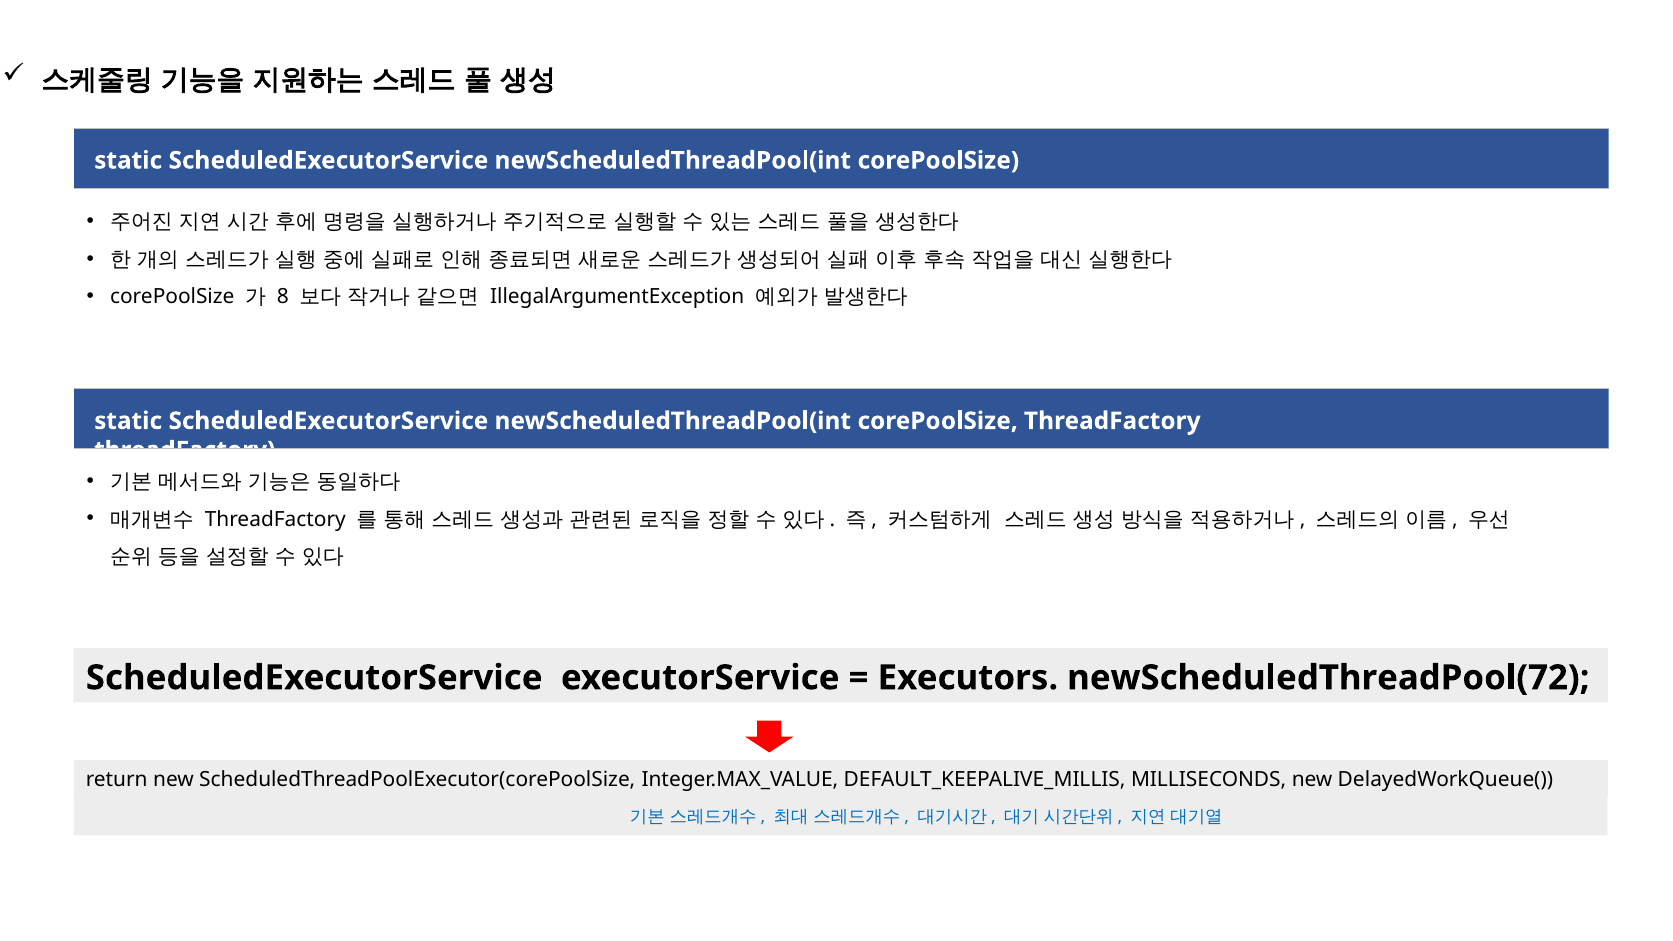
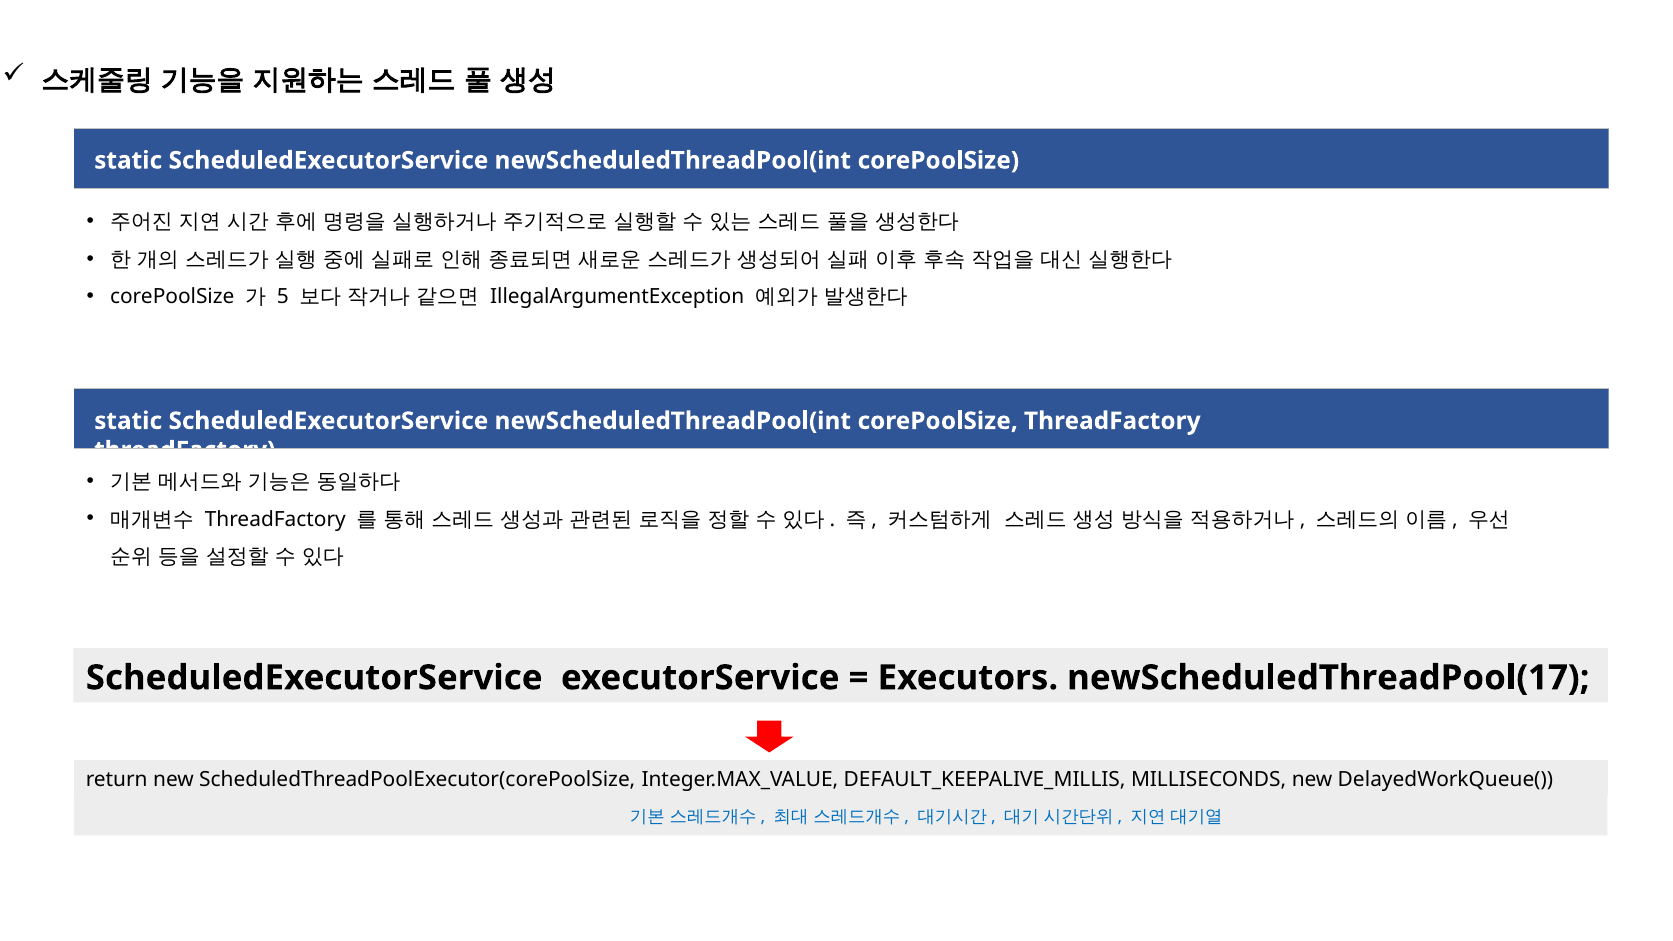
8: 8 -> 5 (283, 297)
newScheduledThreadPool(72: newScheduledThreadPool(72 -> newScheduledThreadPool(17 (1328, 678)
